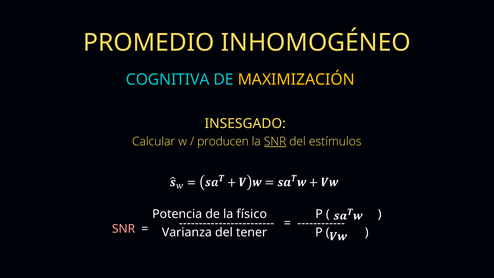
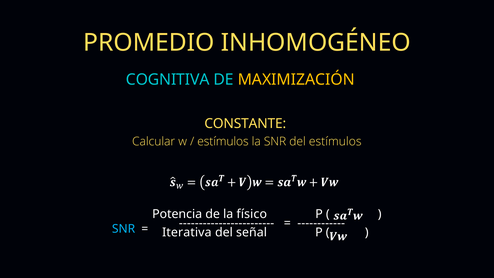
INSESGADO: INSESGADO -> CONSTANTE (245, 124)
producen: producen -> estímulos (223, 141)
SNR underline: present -> none (275, 141)
SNR colour: pink -> light blue (124, 229)
Varianza: Varianza -> Iterativa (187, 232)
tener: tener -> señal (251, 232)
